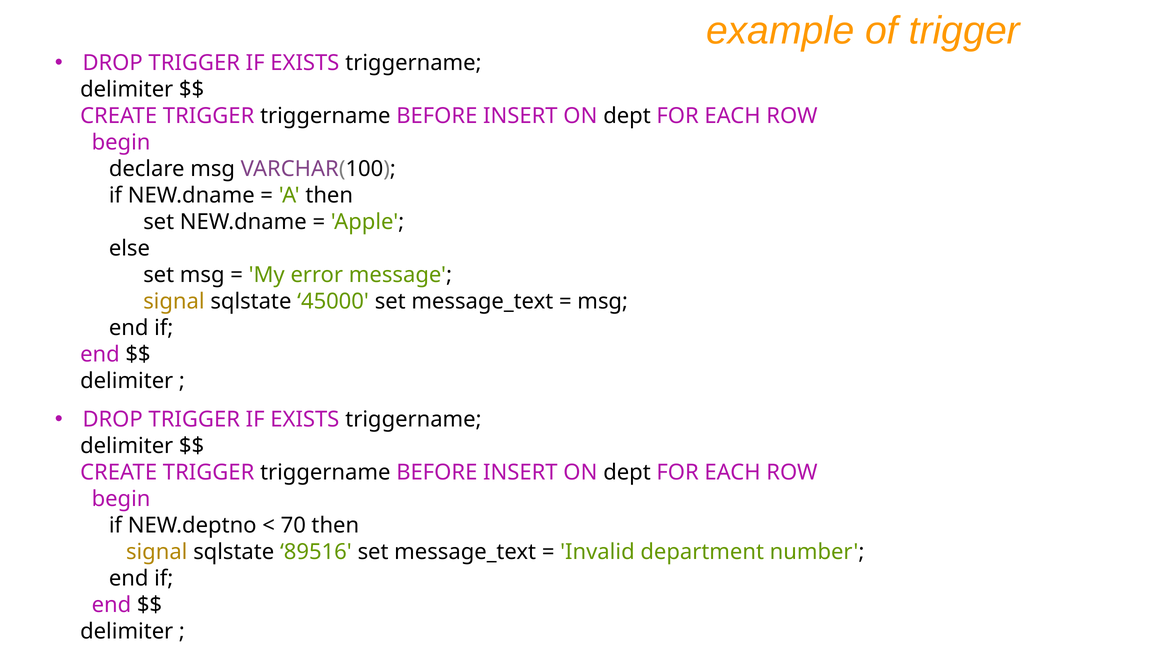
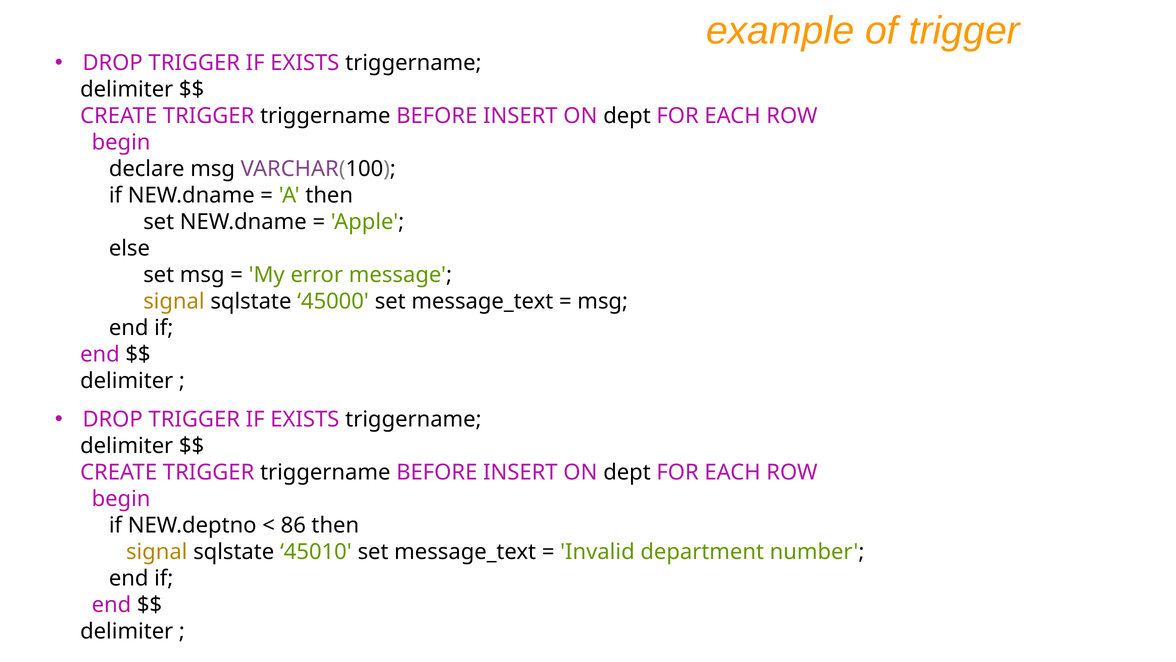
70: 70 -> 86 (293, 525)
89516: 89516 -> 45010 (316, 552)
